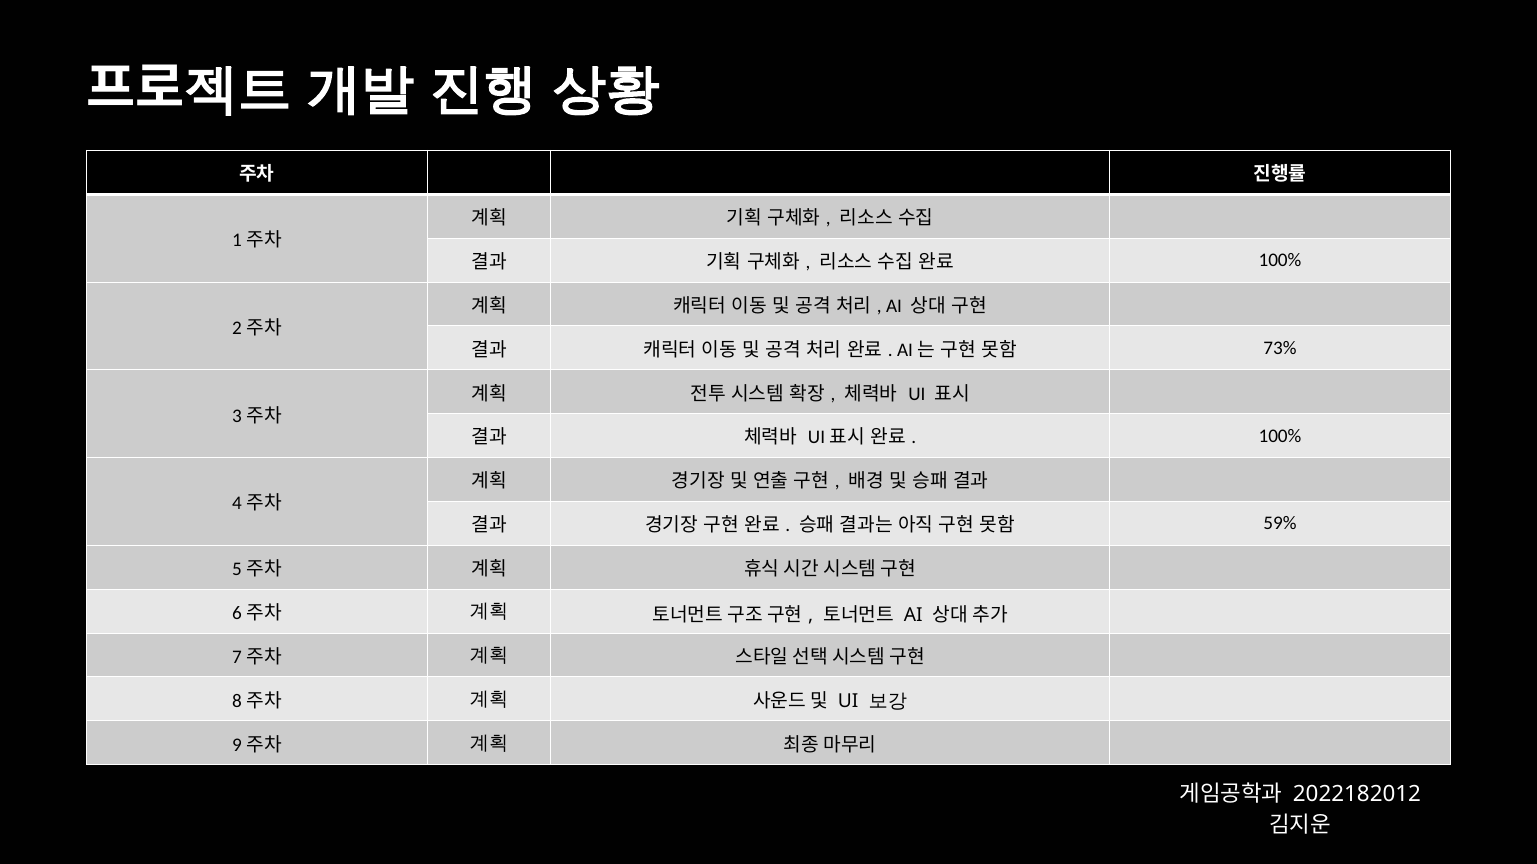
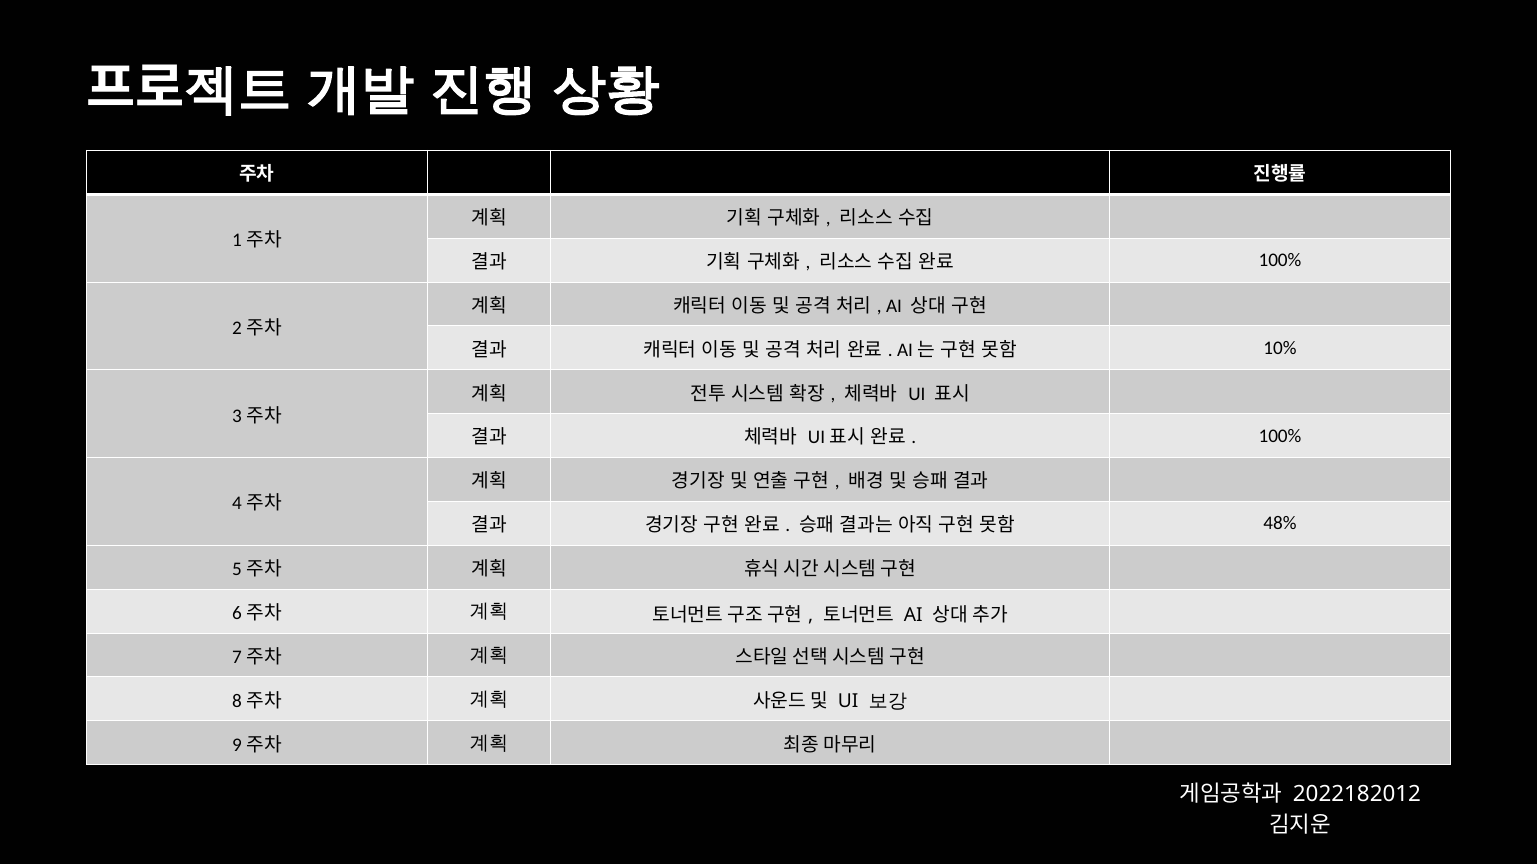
73%: 73% -> 10% (1280, 348)
59%: 59% -> 48% (1280, 524)
